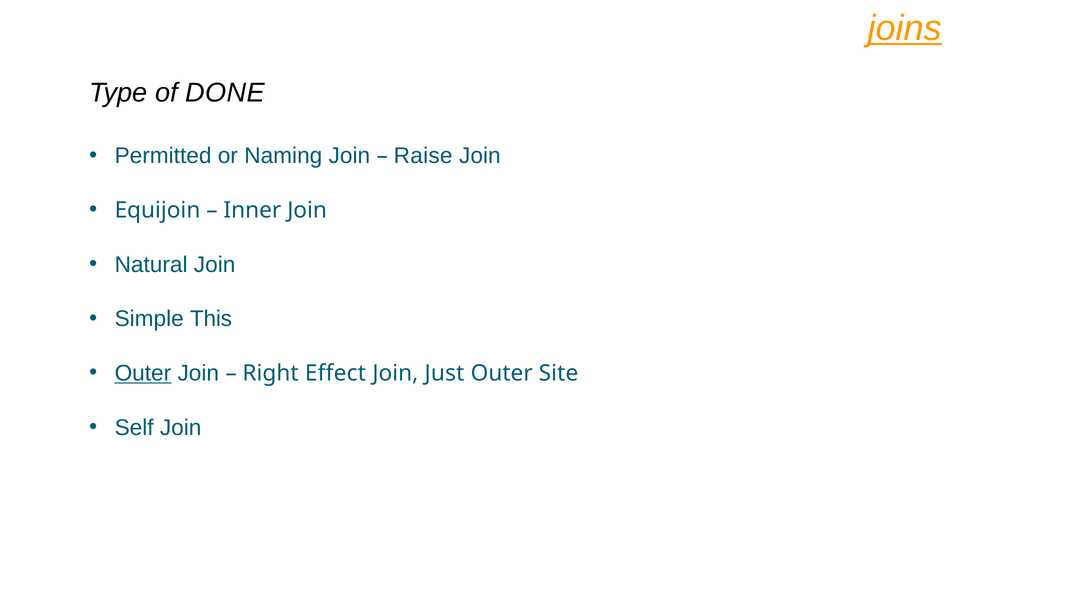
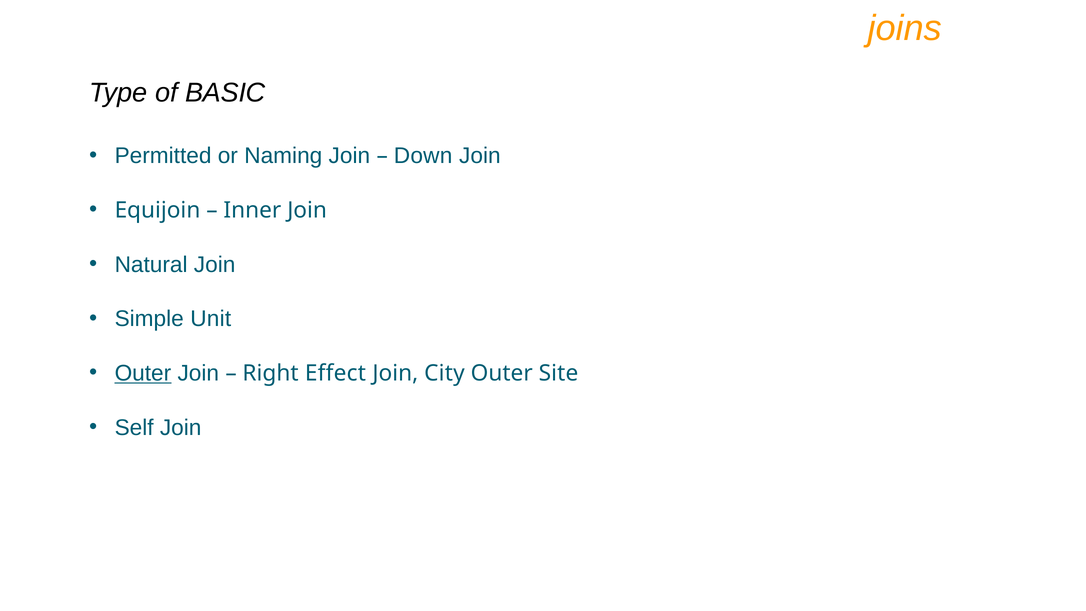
joins underline: present -> none (905, 28)
DONE: DONE -> BASIC (225, 93)
Raise: Raise -> Down (423, 156)
This: This -> Unit (211, 319)
Just: Just -> City (444, 373)
